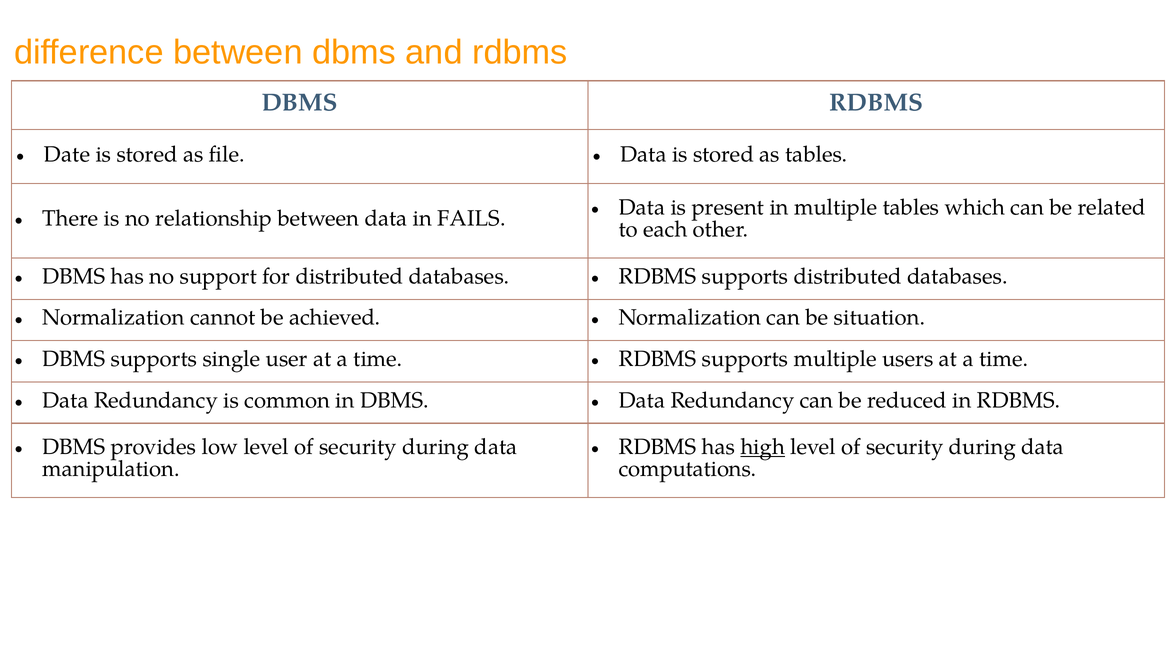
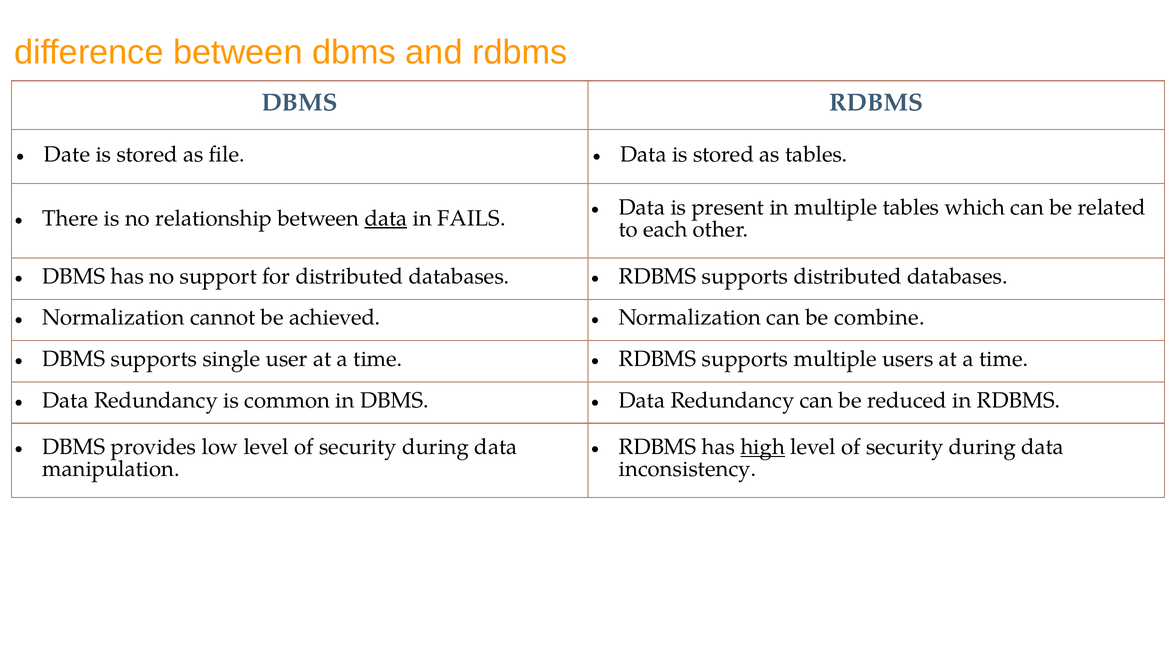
data underline: none -> present (386, 218)
situation: situation -> combine (879, 317)
computations: computations -> inconsistency (688, 469)
